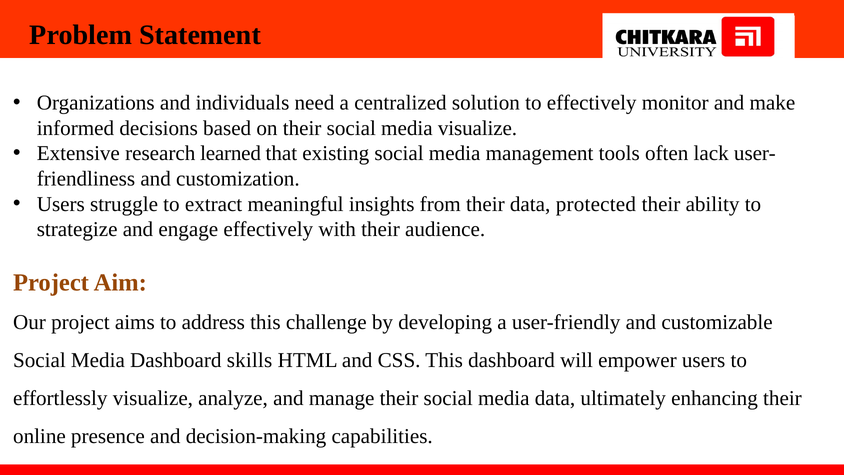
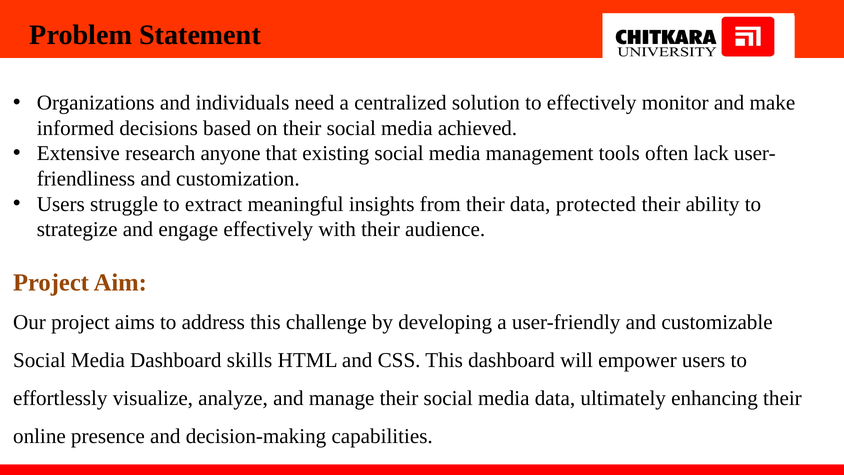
media visualize: visualize -> achieved (477, 128)
learned: learned -> anyone (231, 153)
